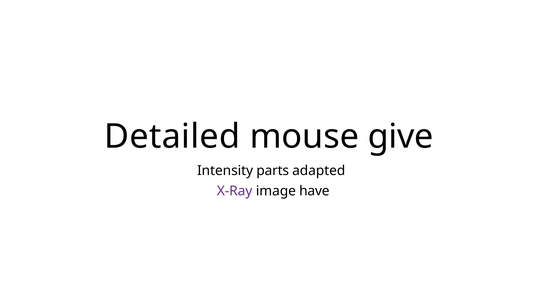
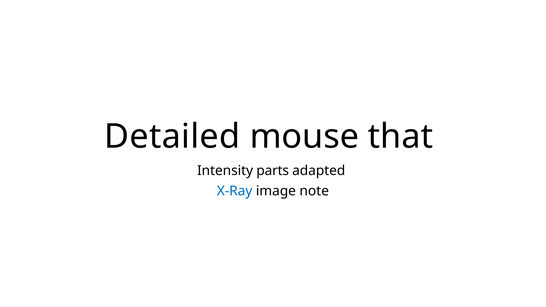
give: give -> that (400, 136)
X-Ray colour: purple -> blue (235, 191)
have: have -> note (314, 191)
